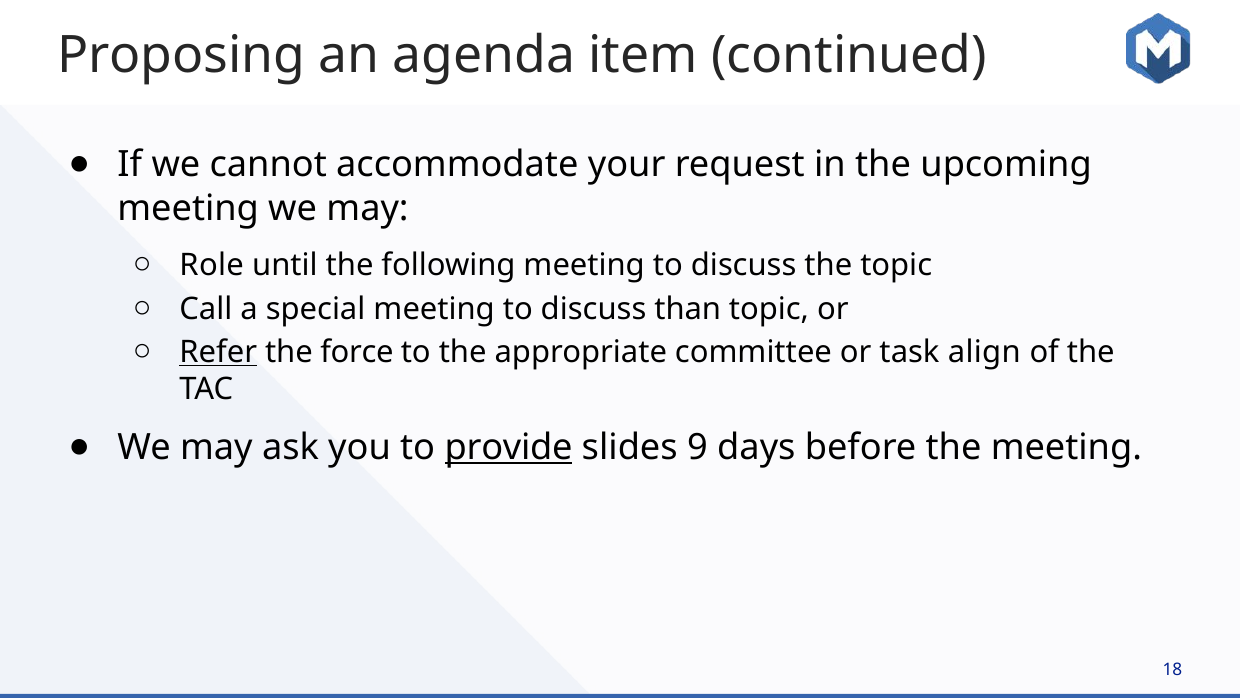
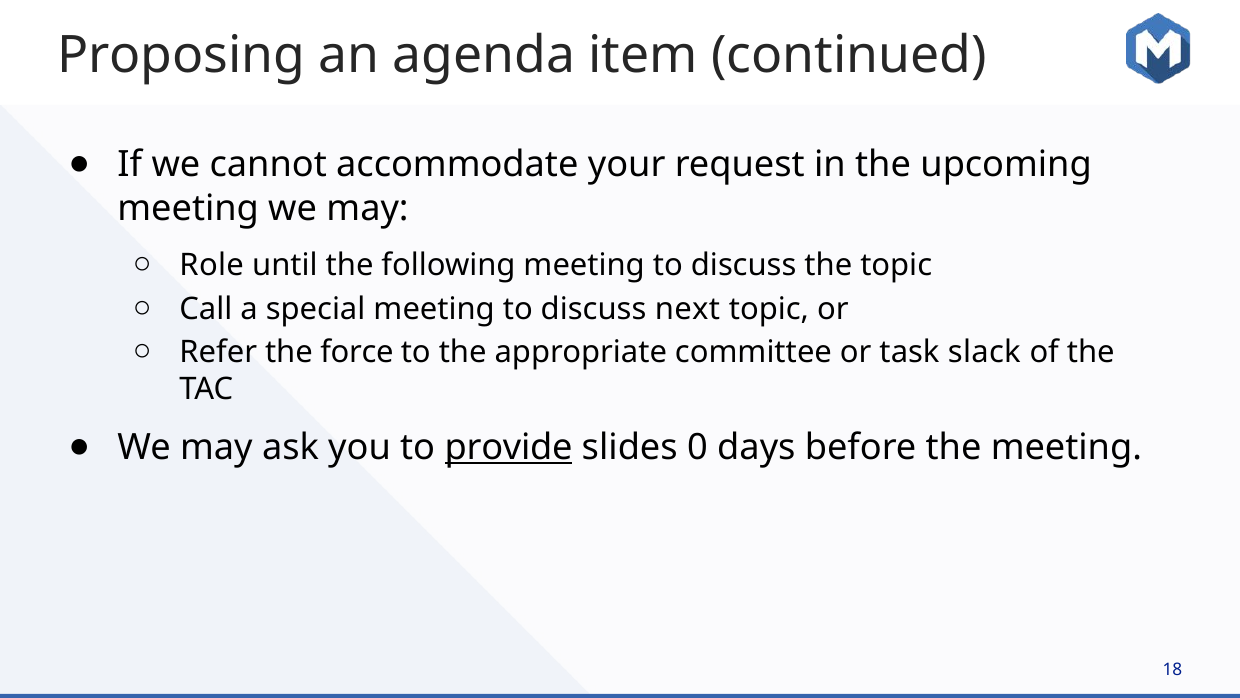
than: than -> next (688, 309)
Refer underline: present -> none (218, 352)
align: align -> slack (984, 352)
9: 9 -> 0 (697, 447)
